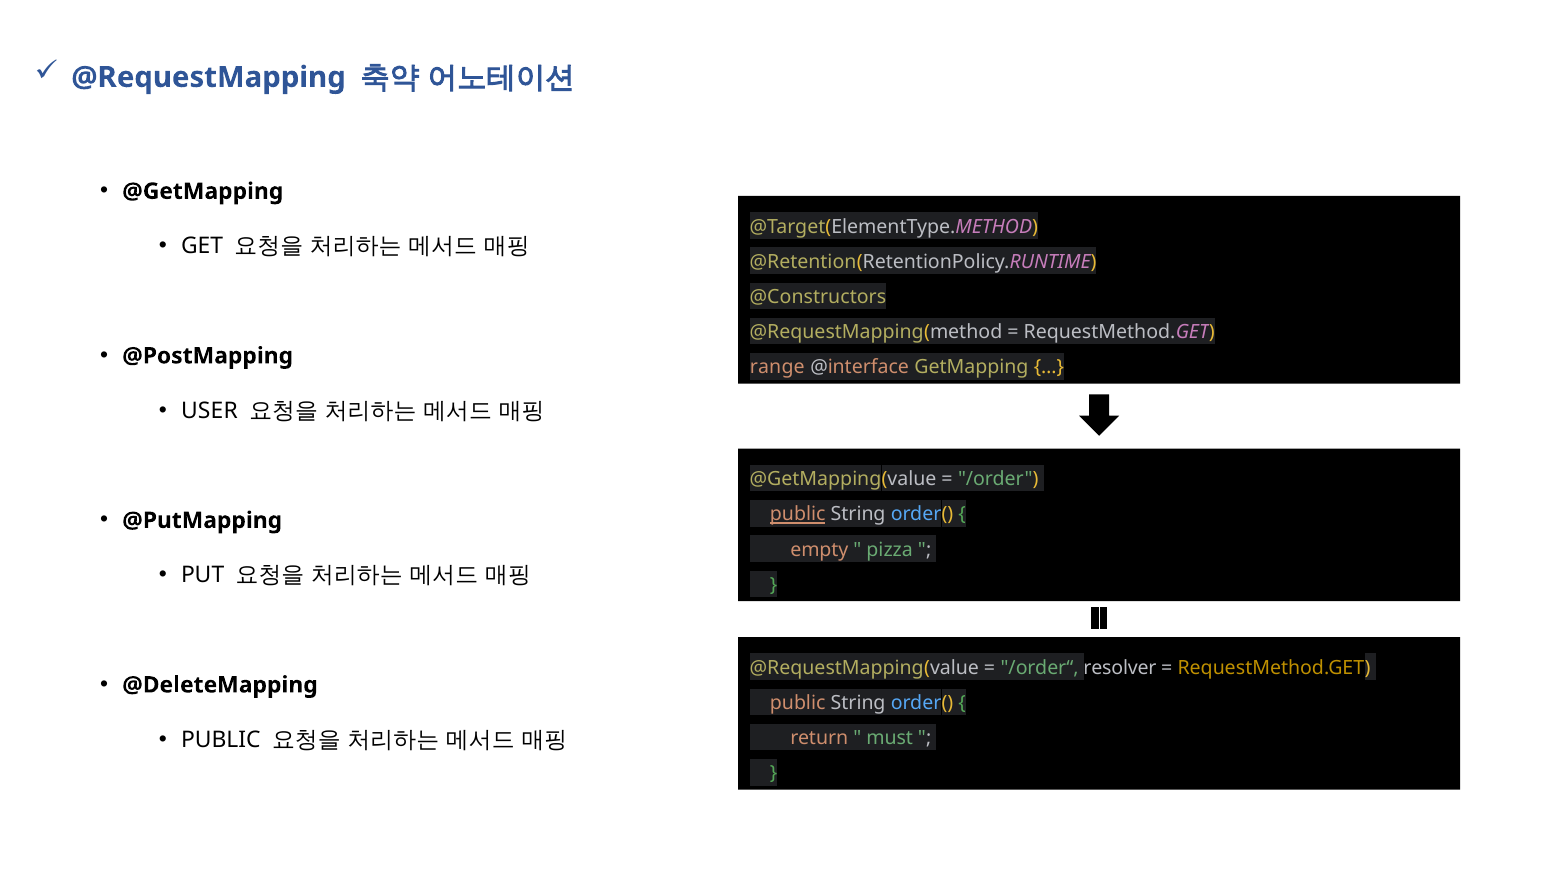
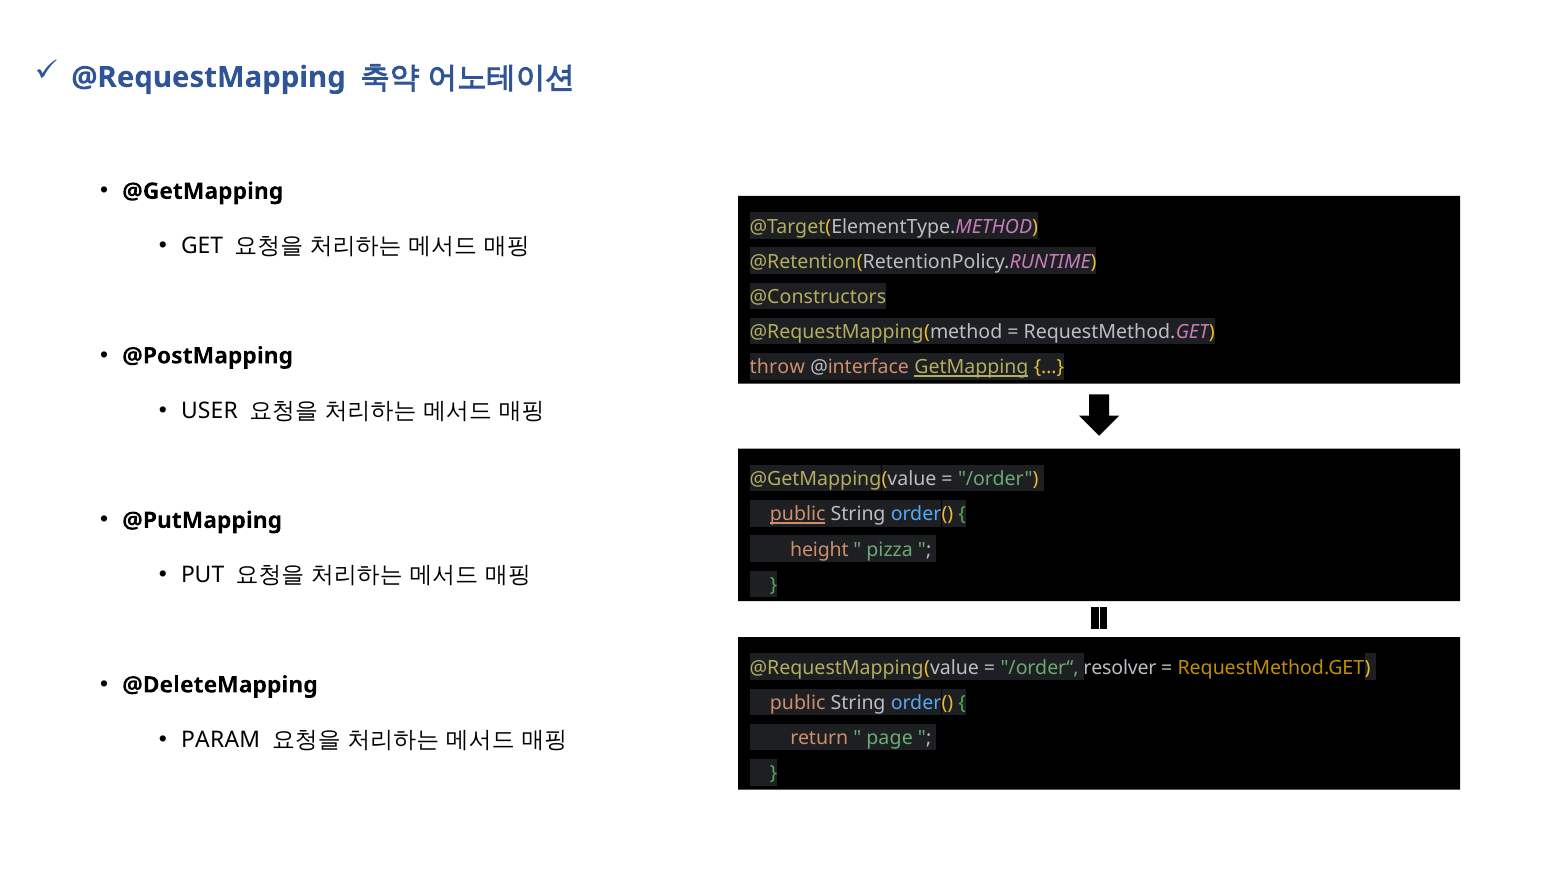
range: range -> throw (777, 368)
GetMapping underline: none -> present (971, 368)
empty: empty -> height (819, 550)
PUBLIC: PUBLIC -> PARAM (221, 740)
must: must -> page (890, 739)
